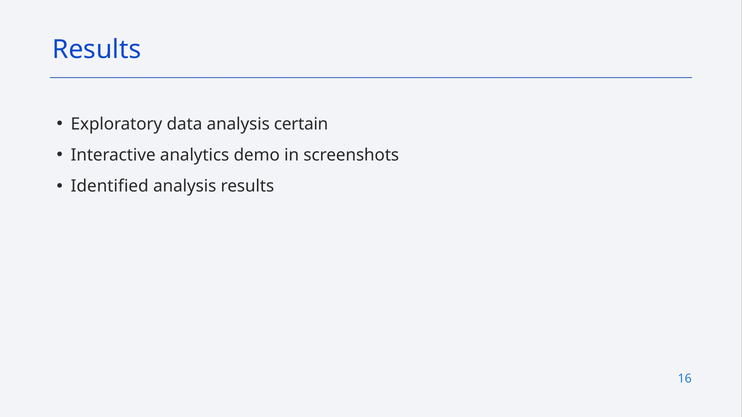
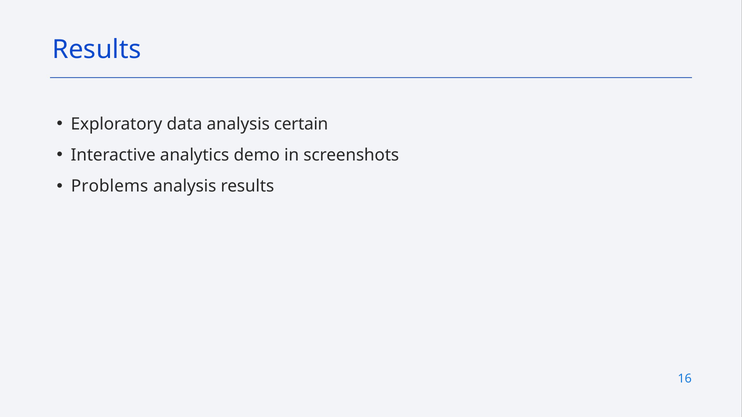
Identified: Identified -> Problems (110, 187)
